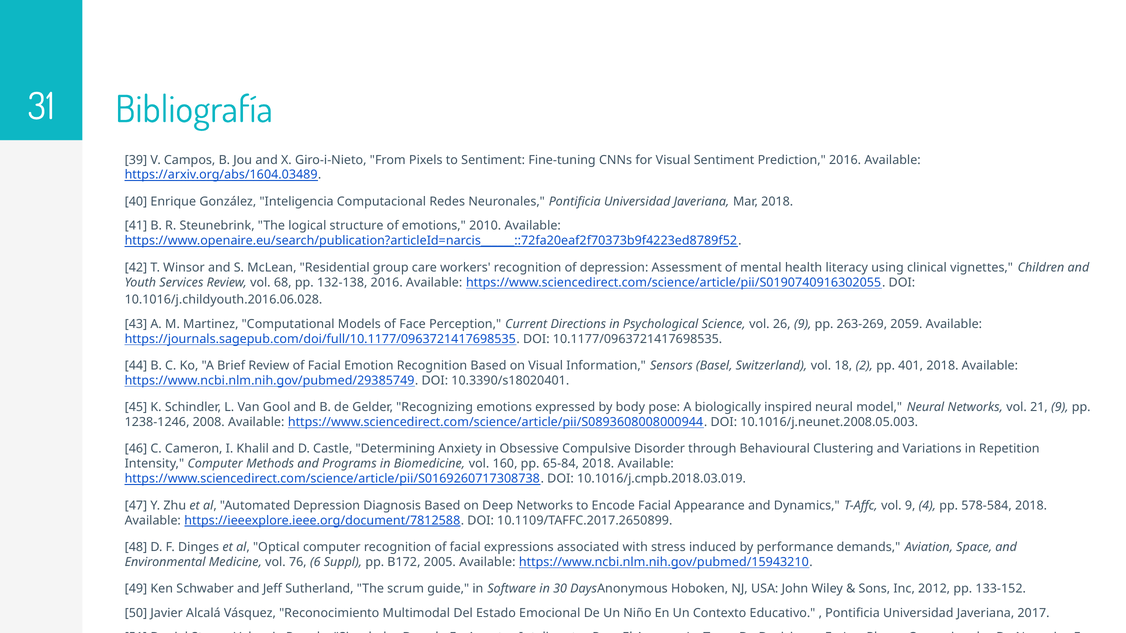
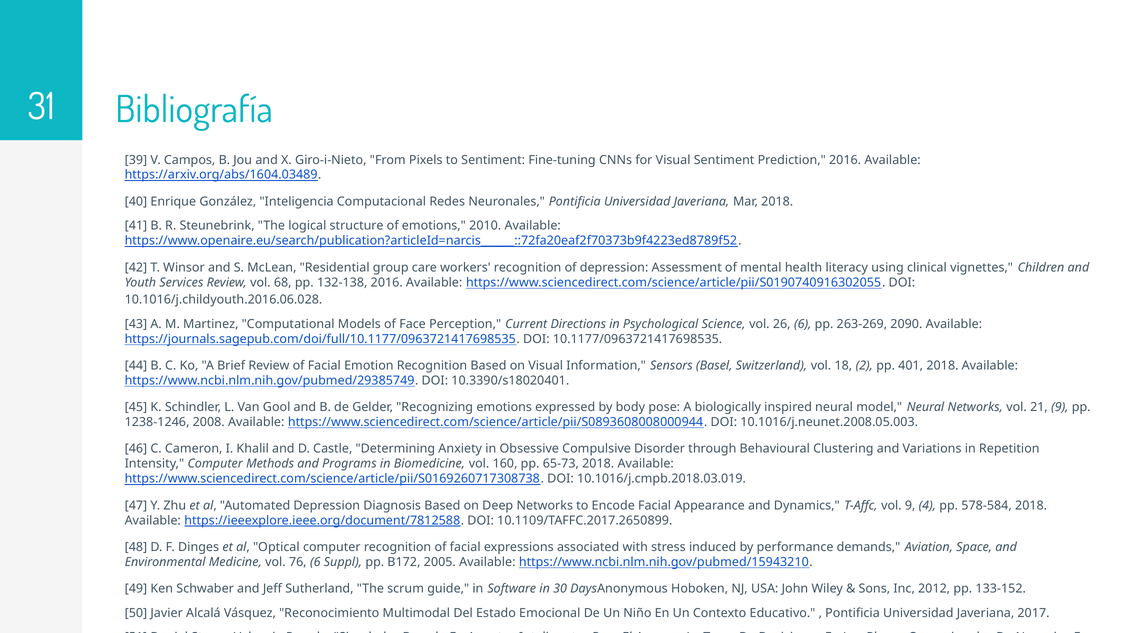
26 9: 9 -> 6 (803, 324)
2059: 2059 -> 2090 (906, 324)
65-84: 65-84 -> 65-73 (561, 464)
